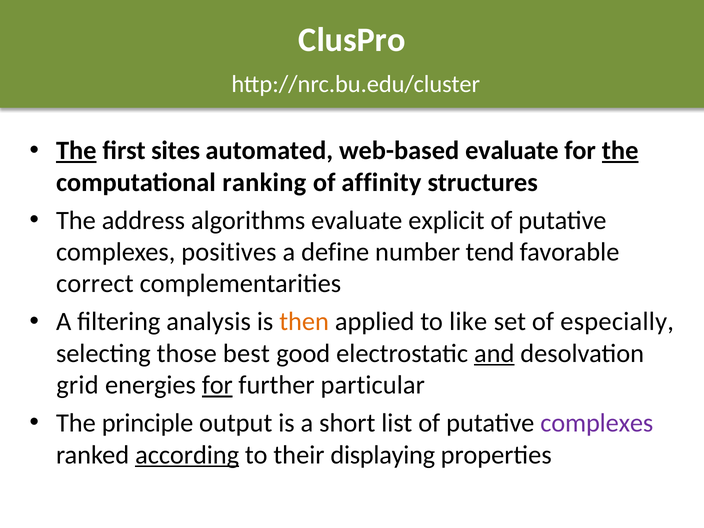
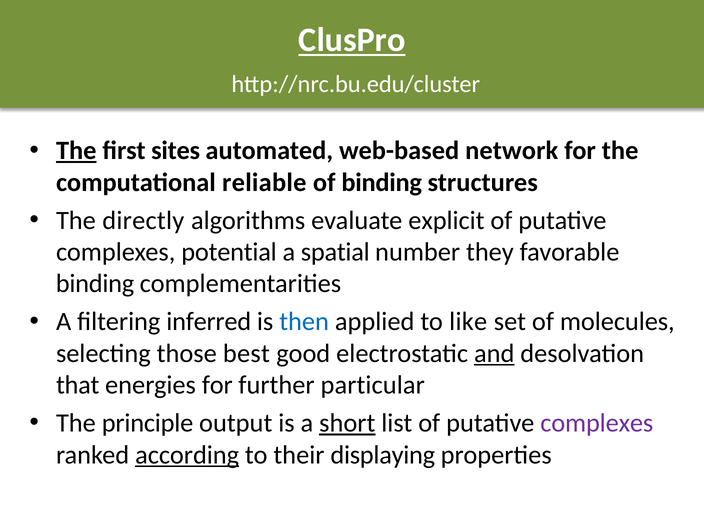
ClusPro underline: none -> present (352, 40)
web-based evaluate: evaluate -> network (512, 151)
the underline: present -> none (620, 151)
ranking: ranking -> reliable (264, 182)
of affinity: affinity -> binding (382, 182)
address: address -> directly (143, 220)
positives: positives -> potential (229, 252)
define: define -> spatial (335, 252)
tend: tend -> they (490, 252)
correct: correct -> binding (95, 284)
analysis: analysis -> inferred (209, 322)
then colour: orange -> blue (304, 322)
especially: especially -> molecules (617, 322)
grid: grid -> that (78, 385)
for underline: present -> none (217, 385)
short underline: none -> present (347, 423)
